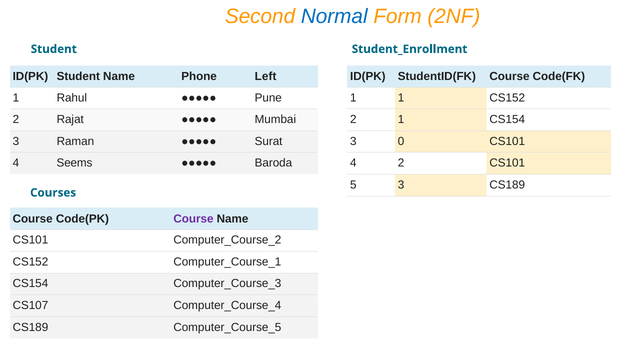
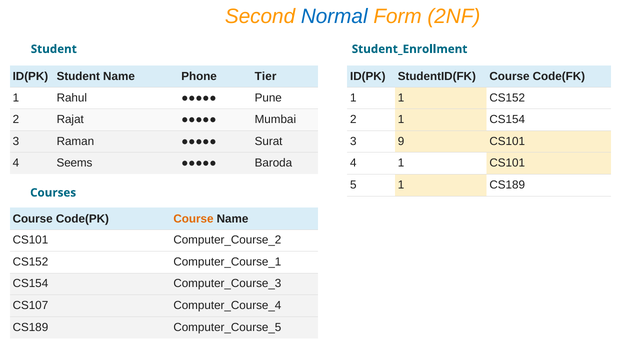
Left: Left -> Tier (266, 76)
0: 0 -> 9 (401, 141)
4 2: 2 -> 1 (401, 163)
5 3: 3 -> 1 (401, 184)
Course colour: purple -> orange (193, 218)
